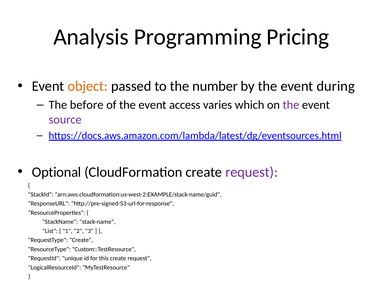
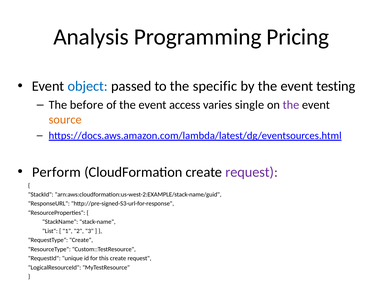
object colour: orange -> blue (88, 86)
number: number -> specific (215, 86)
during: during -> testing (336, 86)
which: which -> single (249, 105)
source colour: purple -> orange (65, 120)
Optional: Optional -> Perform (56, 172)
